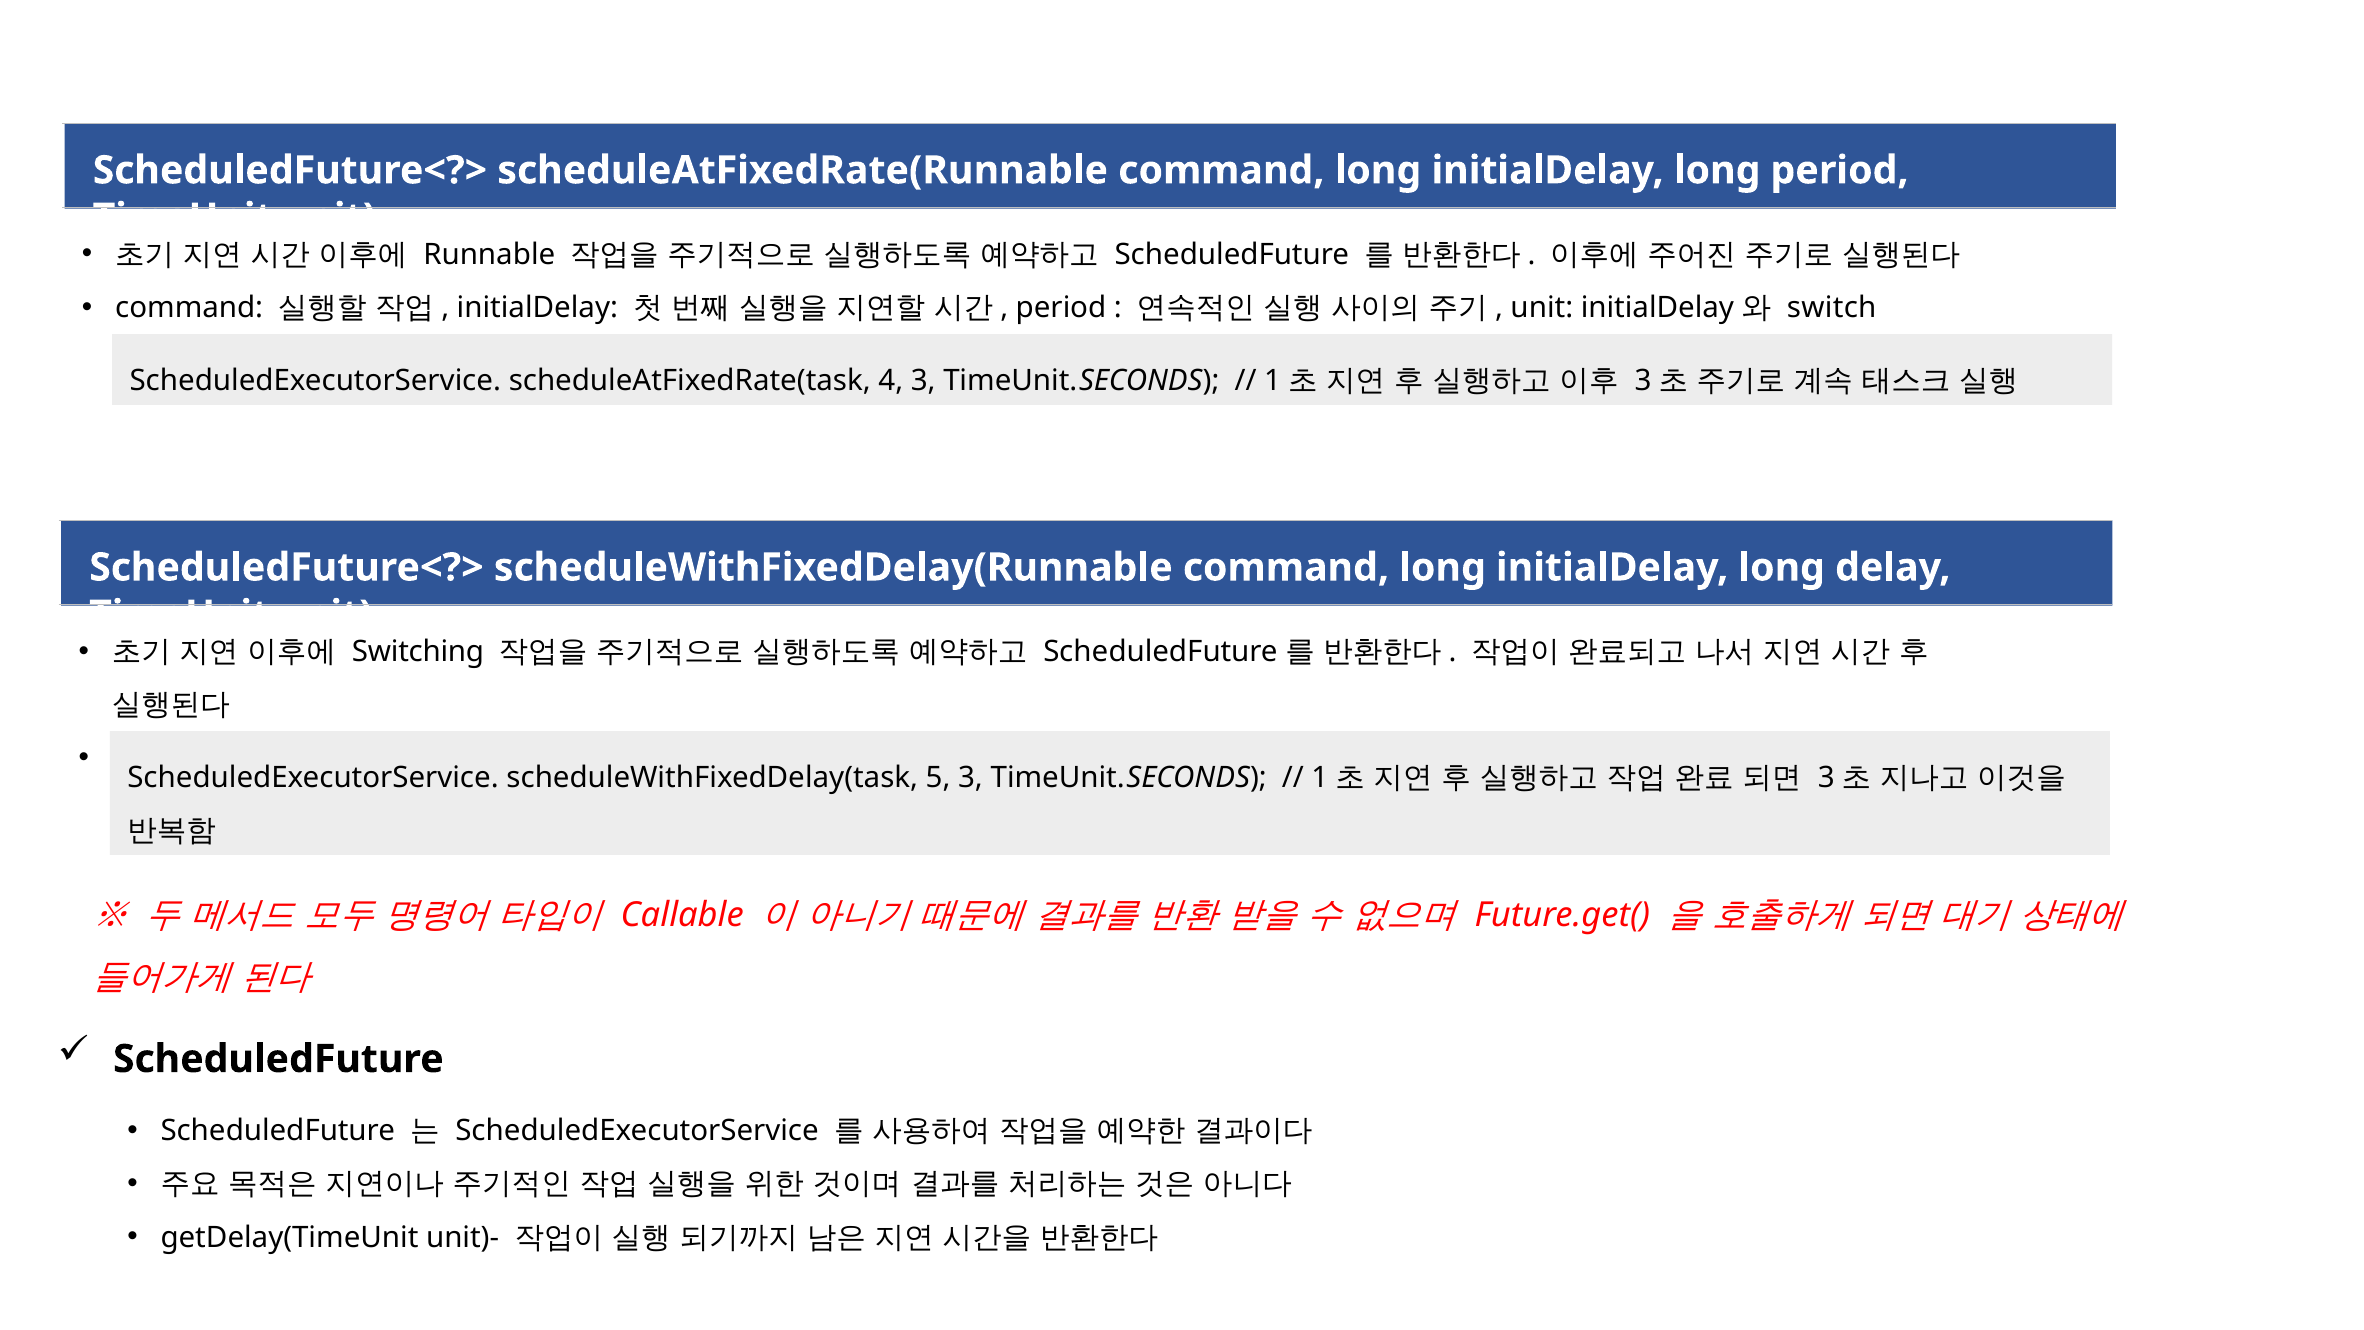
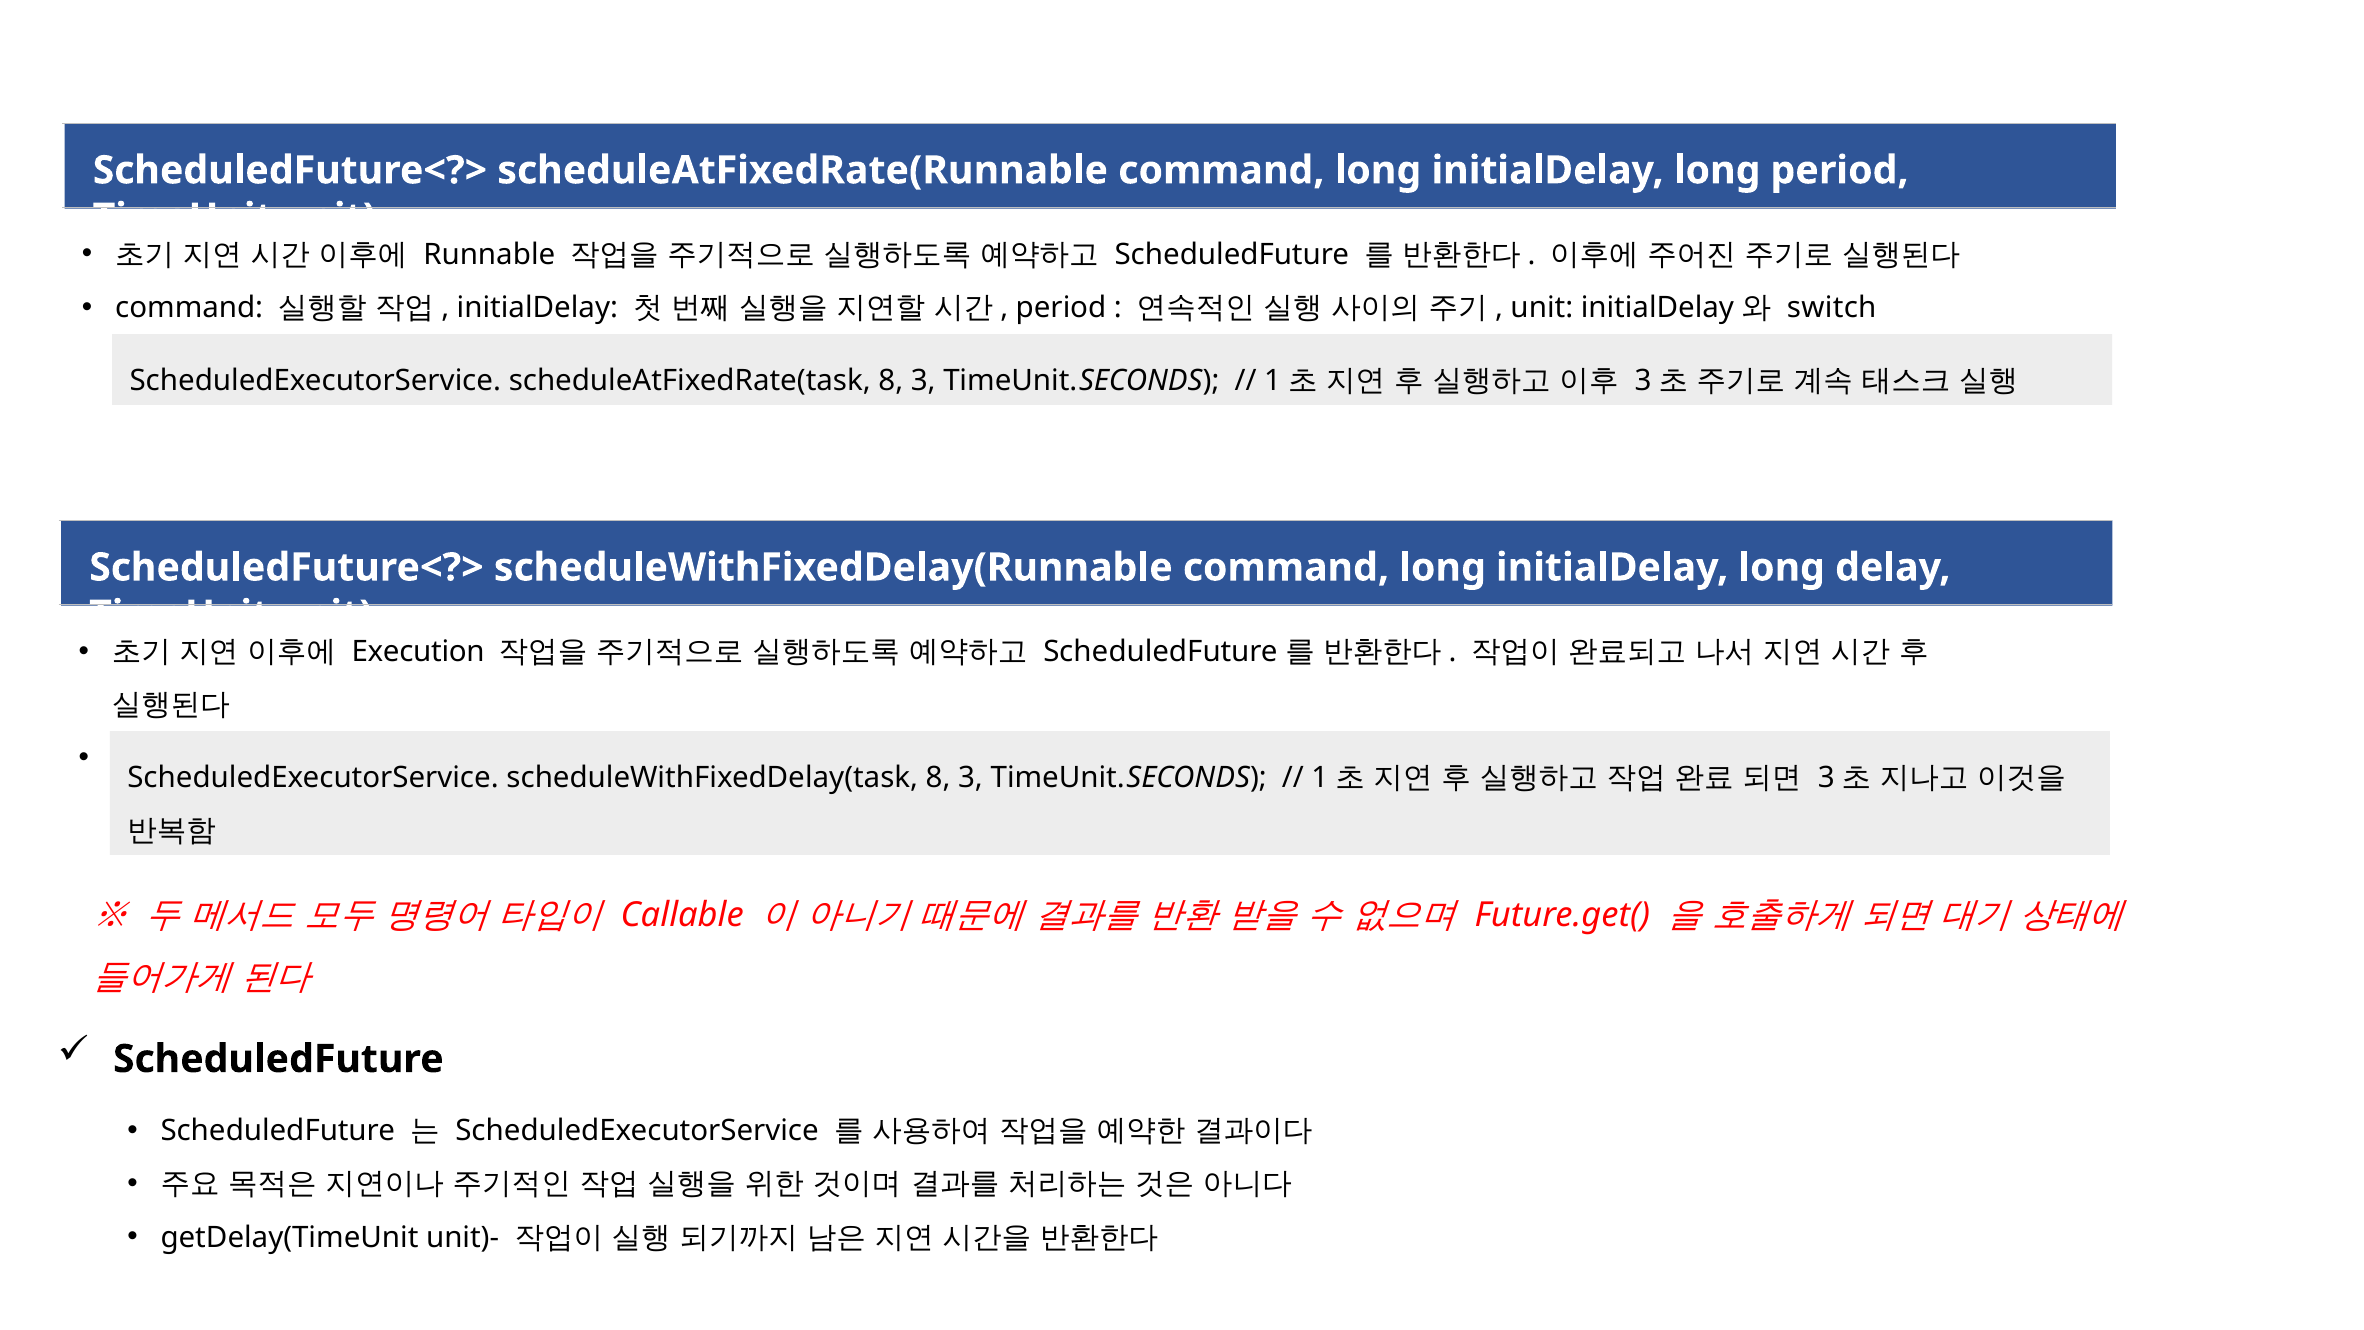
scheduleAtFixedRate(task 4: 4 -> 8 (891, 380)
Switching: Switching -> Execution (418, 652)
scheduleWithFixedDelay(task 5: 5 -> 8 (938, 777)
